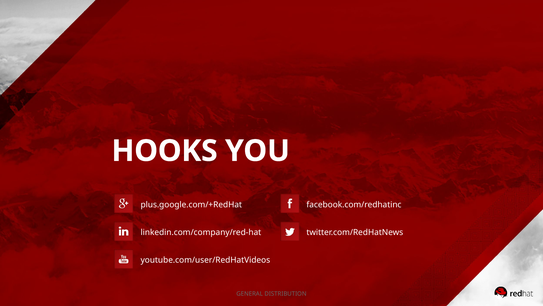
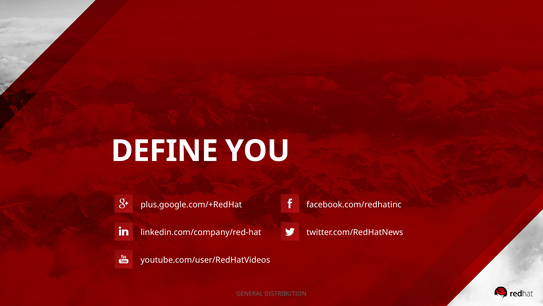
HOOKS: HOOKS -> DEFINE (165, 151)
